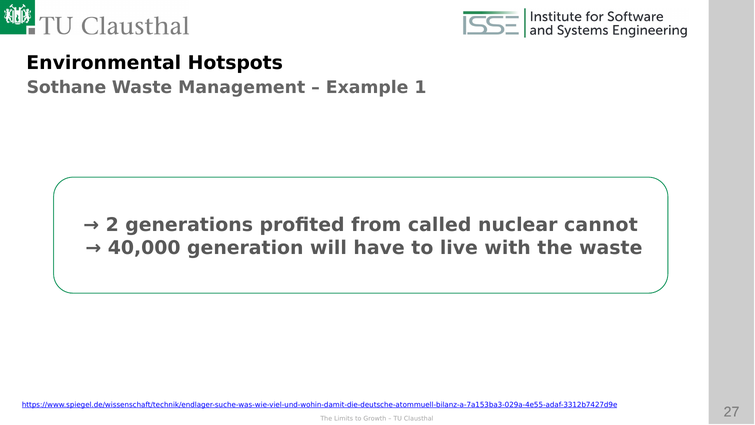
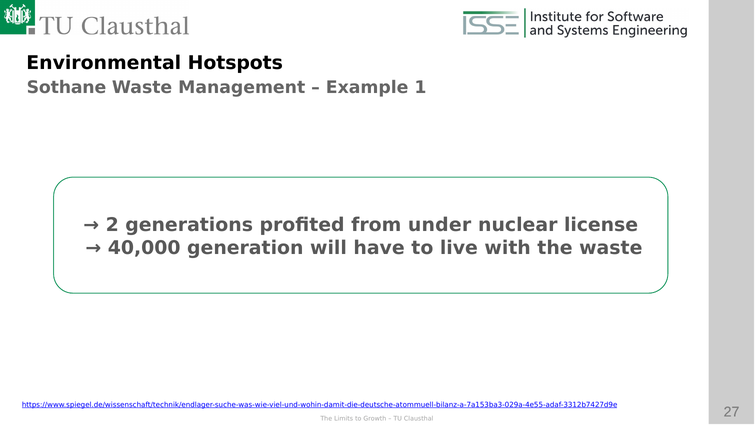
called: called -> under (440, 225)
cannot: cannot -> license (601, 225)
